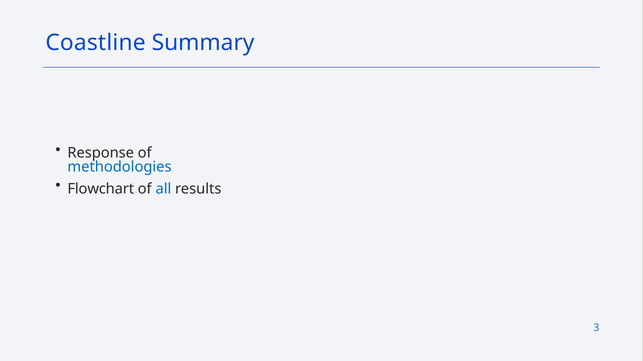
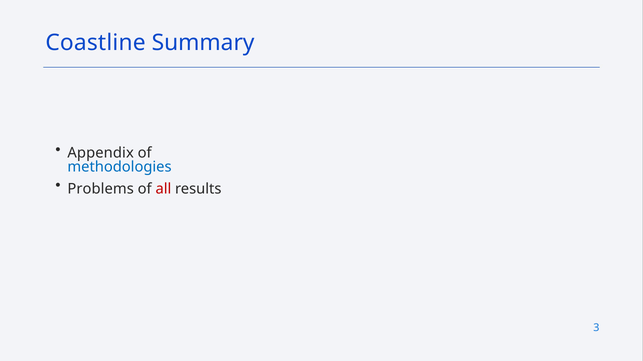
Response: Response -> Appendix (101, 153)
Flowchart: Flowchart -> Problems (101, 189)
all colour: blue -> red (163, 189)
